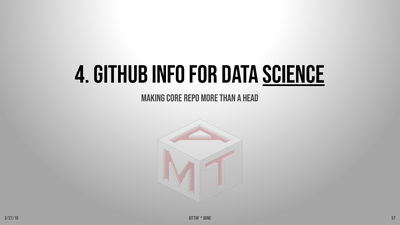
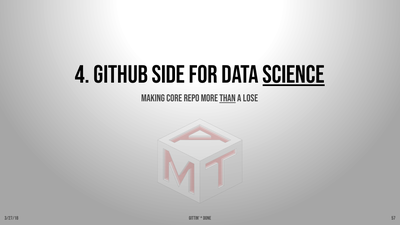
Info: Info -> Side (168, 74)
than underline: none -> present (228, 98)
head: head -> lose (250, 98)
